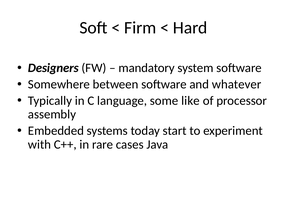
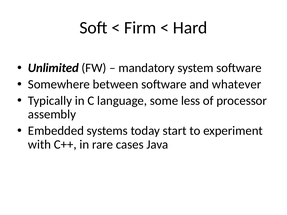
Designers: Designers -> Unlimited (53, 68)
like: like -> less (191, 101)
